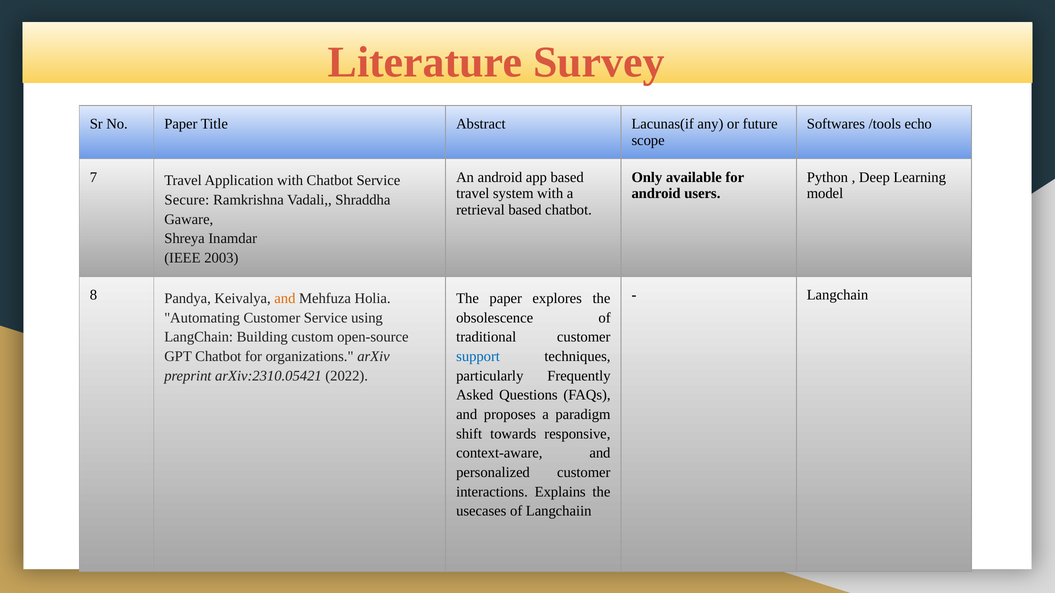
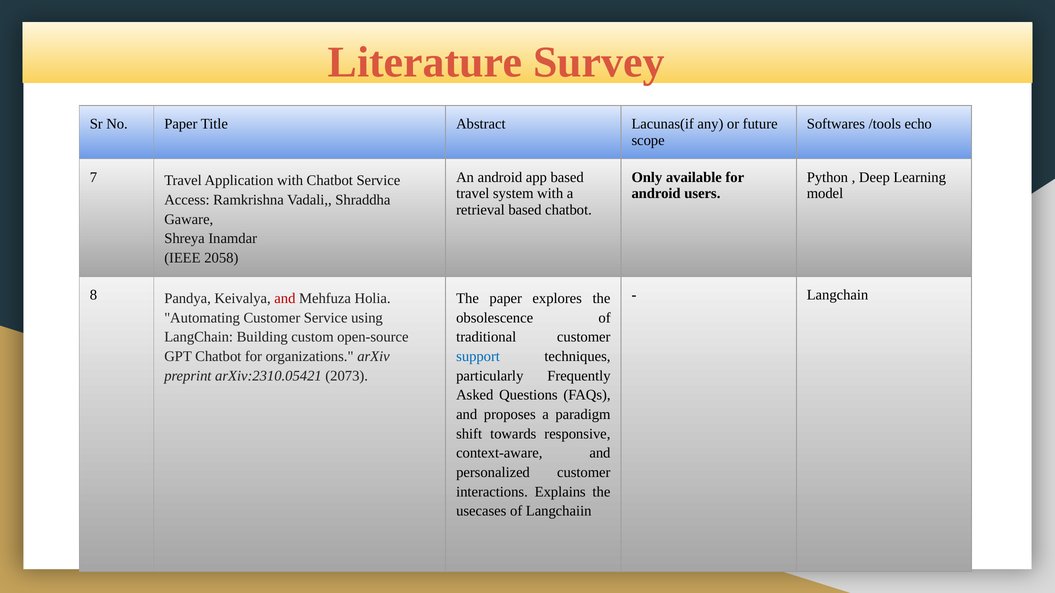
Secure: Secure -> Access (187, 200)
2003: 2003 -> 2058 (221, 258)
and colour: orange -> red (285, 299)
2022: 2022 -> 2073 (347, 376)
